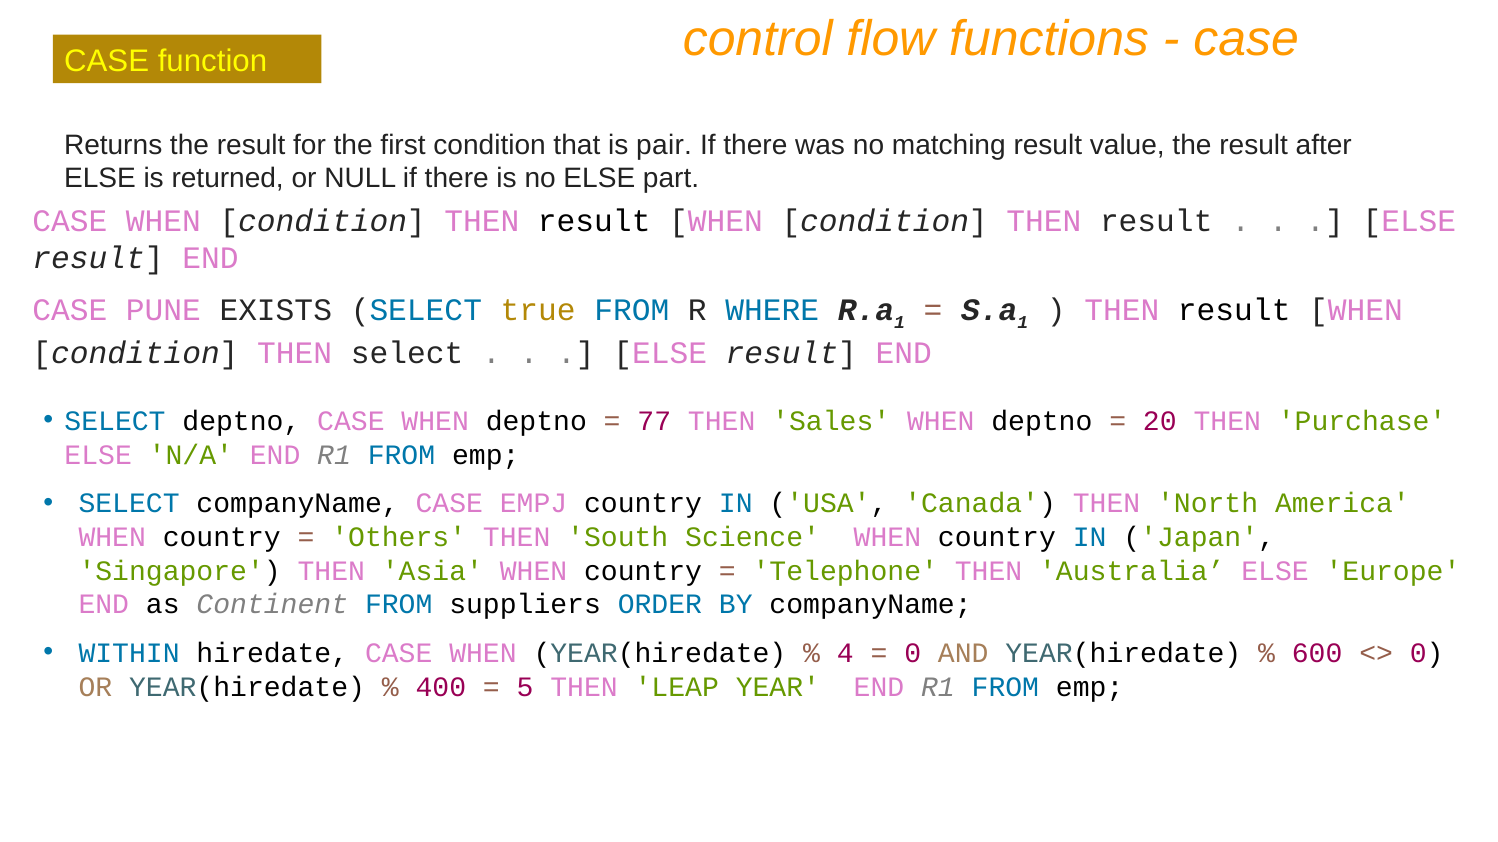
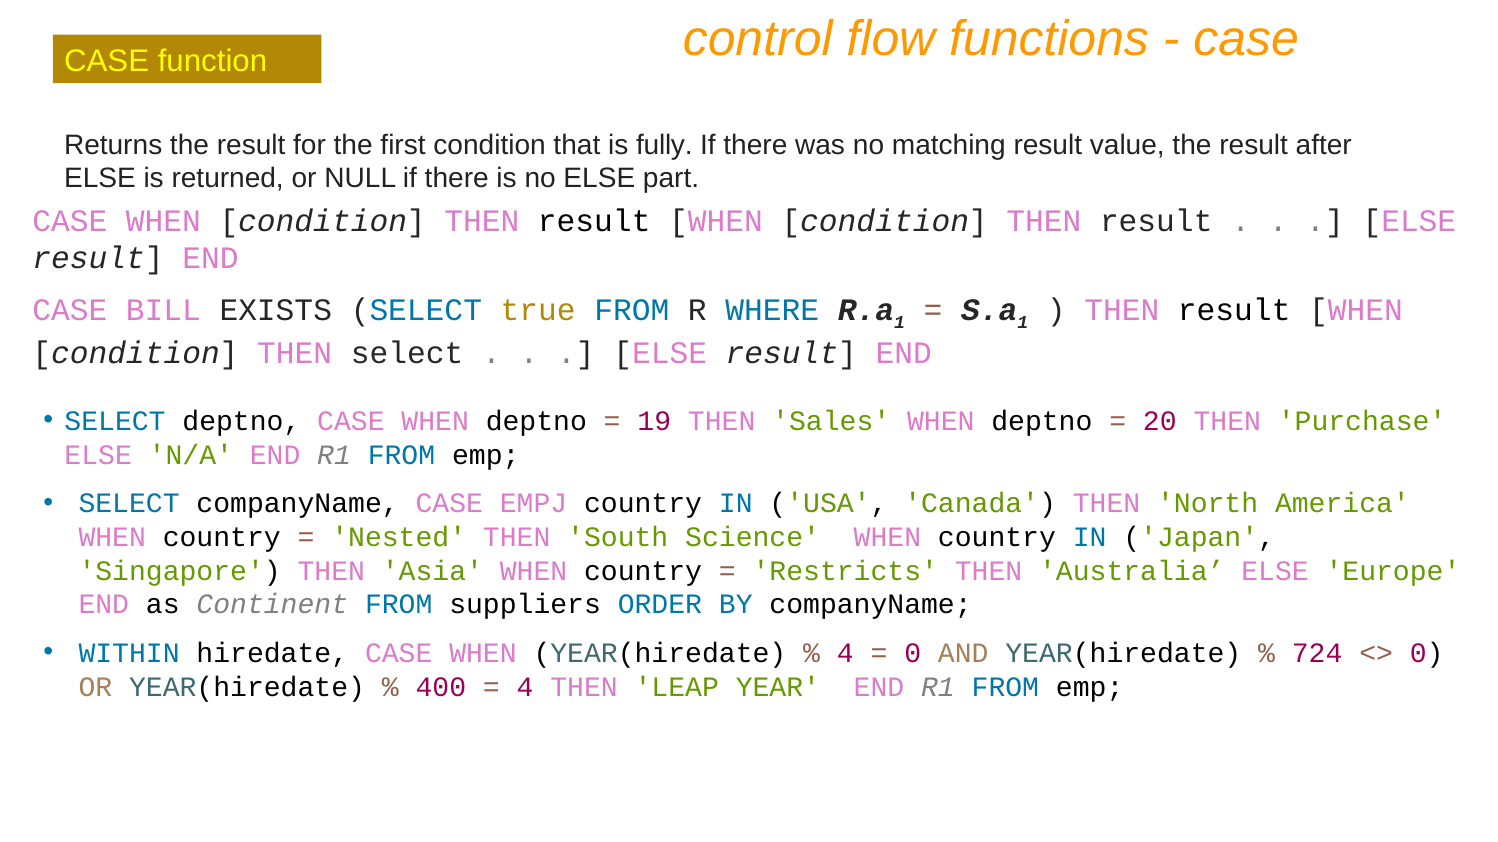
pair: pair -> fully (664, 145)
PUNE: PUNE -> BILL (163, 311)
77: 77 -> 19 (654, 422)
Others: Others -> Nested (399, 538)
Telephone: Telephone -> Restricts (845, 571)
600: 600 -> 724 (1317, 654)
5: 5 -> 4 (525, 687)
